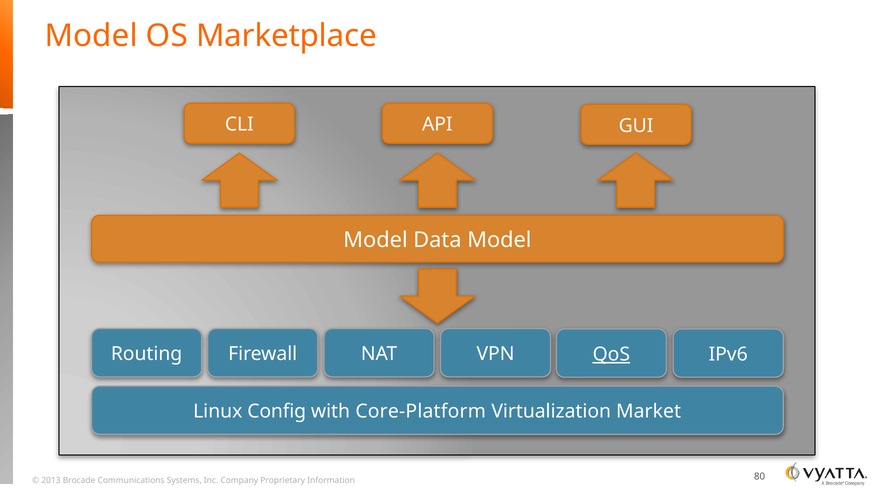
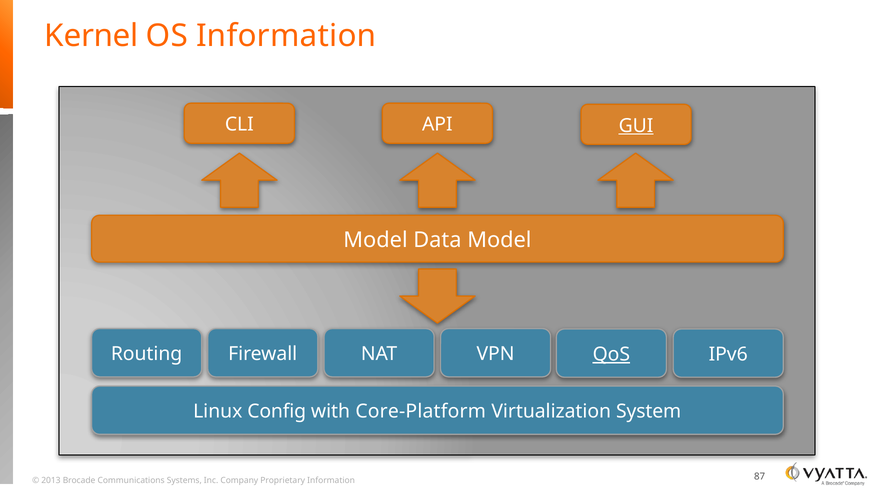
Model: Model -> Kernel (91, 36)
OS Marketplace: Marketplace -> Information (286, 36)
GUI underline: none -> present (636, 126)
Market: Market -> System (649, 412)
80: 80 -> 87 (760, 477)
